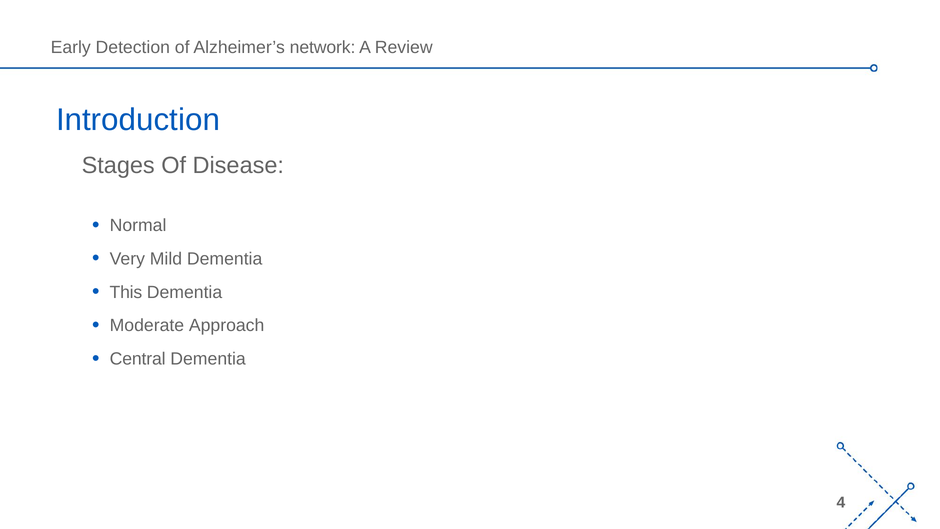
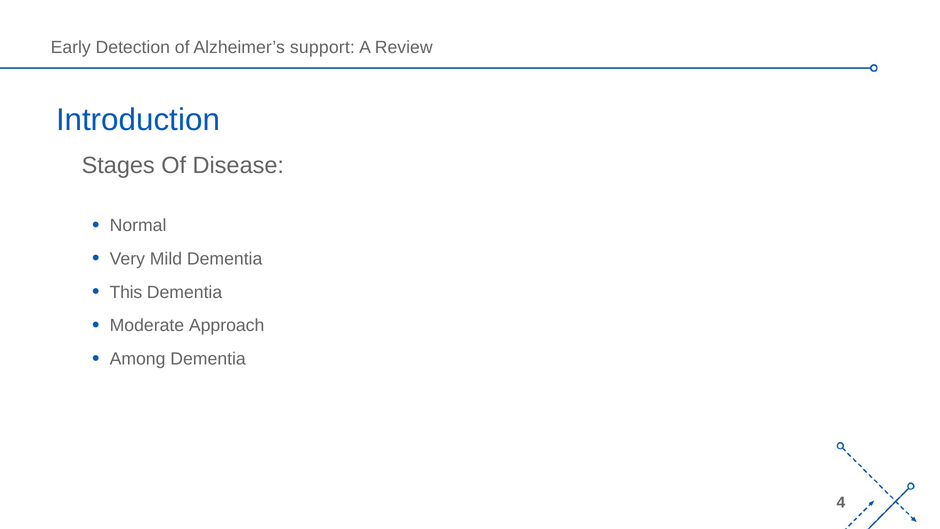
network: network -> support (322, 48)
Central: Central -> Among (138, 359)
